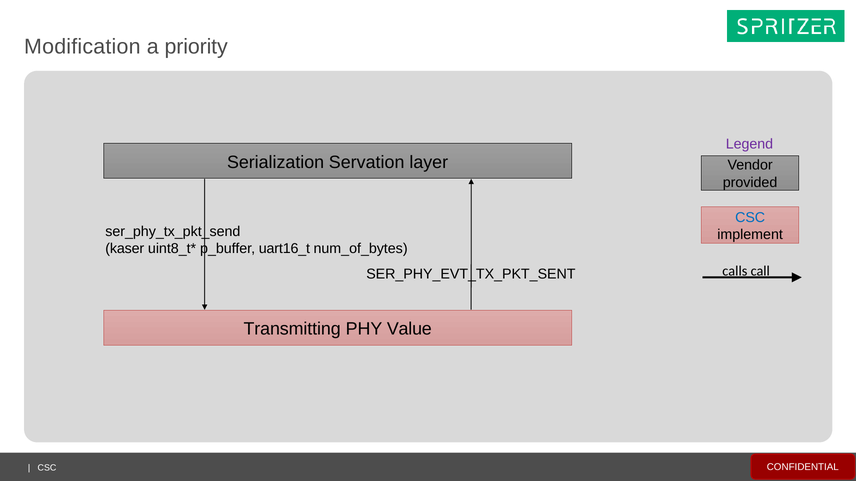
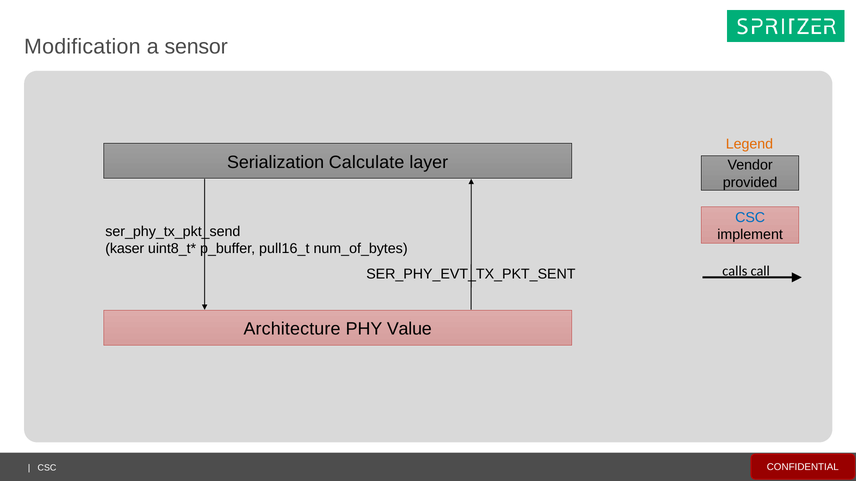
priority: priority -> sensor (196, 47)
Legend colour: purple -> orange (749, 144)
Servation: Servation -> Calculate (367, 162)
uart16_t: uart16_t -> pull16_t (284, 249)
Transmitting: Transmitting -> Architecture (292, 329)
